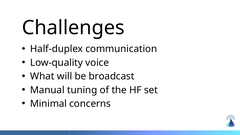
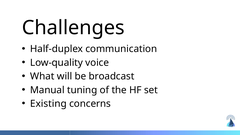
Minimal: Minimal -> Existing (48, 104)
